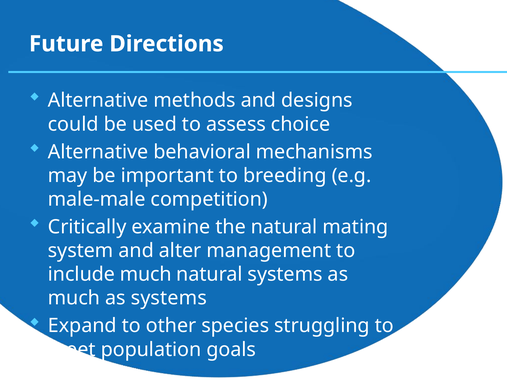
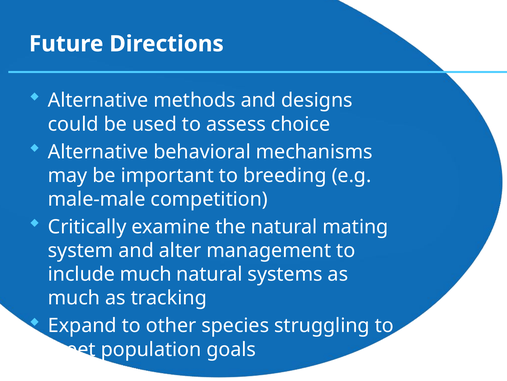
as systems: systems -> tracking (169, 298)
